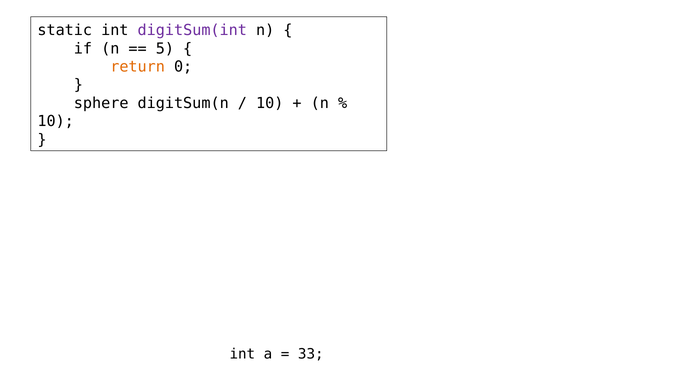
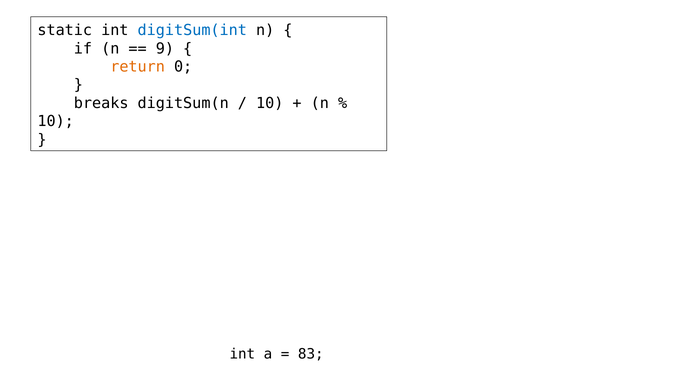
digitSum(int colour: purple -> blue (192, 30)
5: 5 -> 9 (165, 49)
sphere: sphere -> breaks (101, 103)
33: 33 -> 83 (311, 354)
